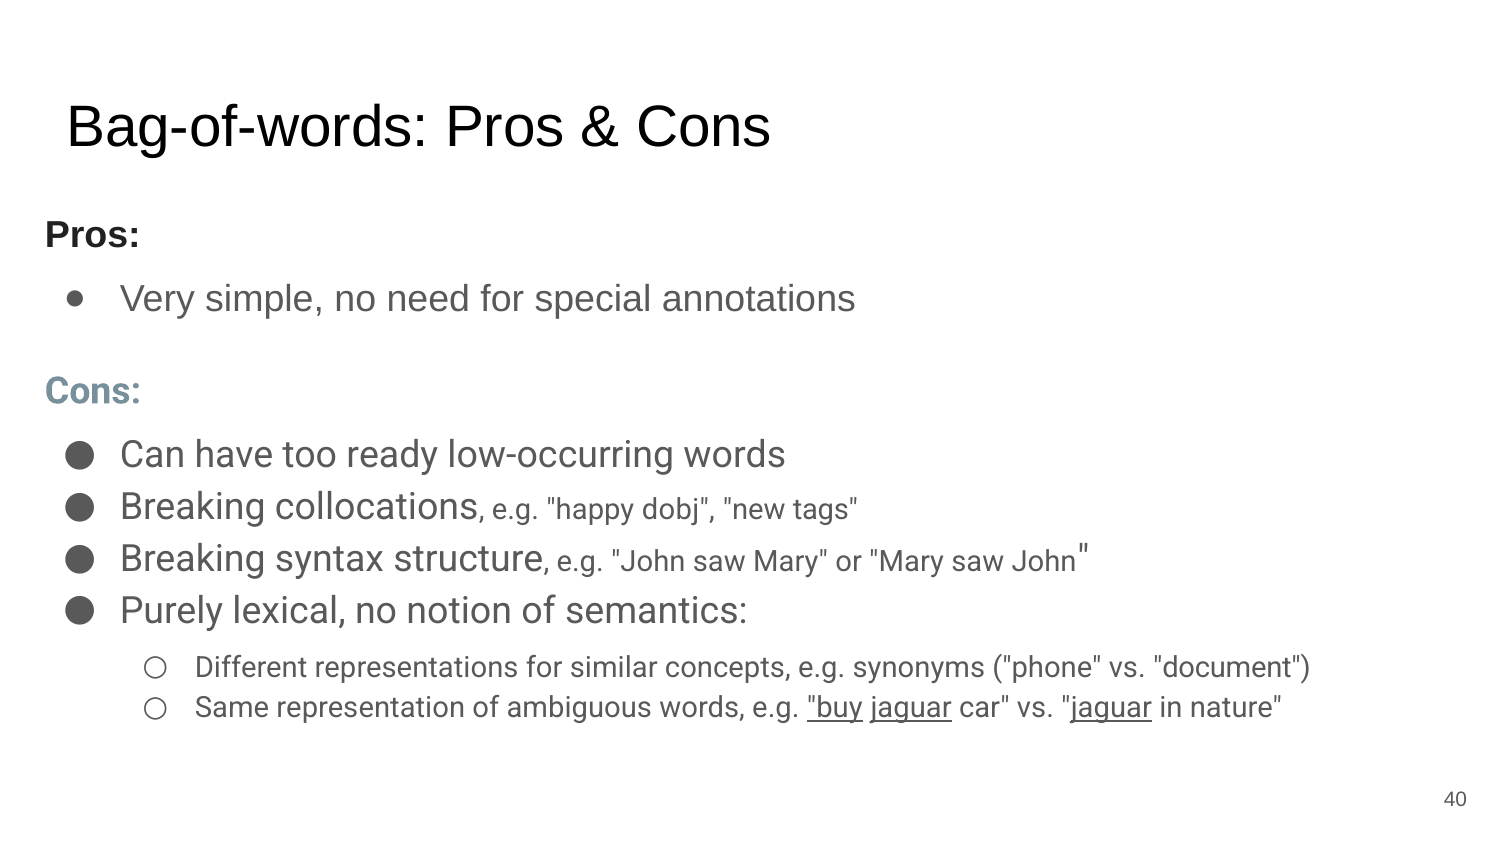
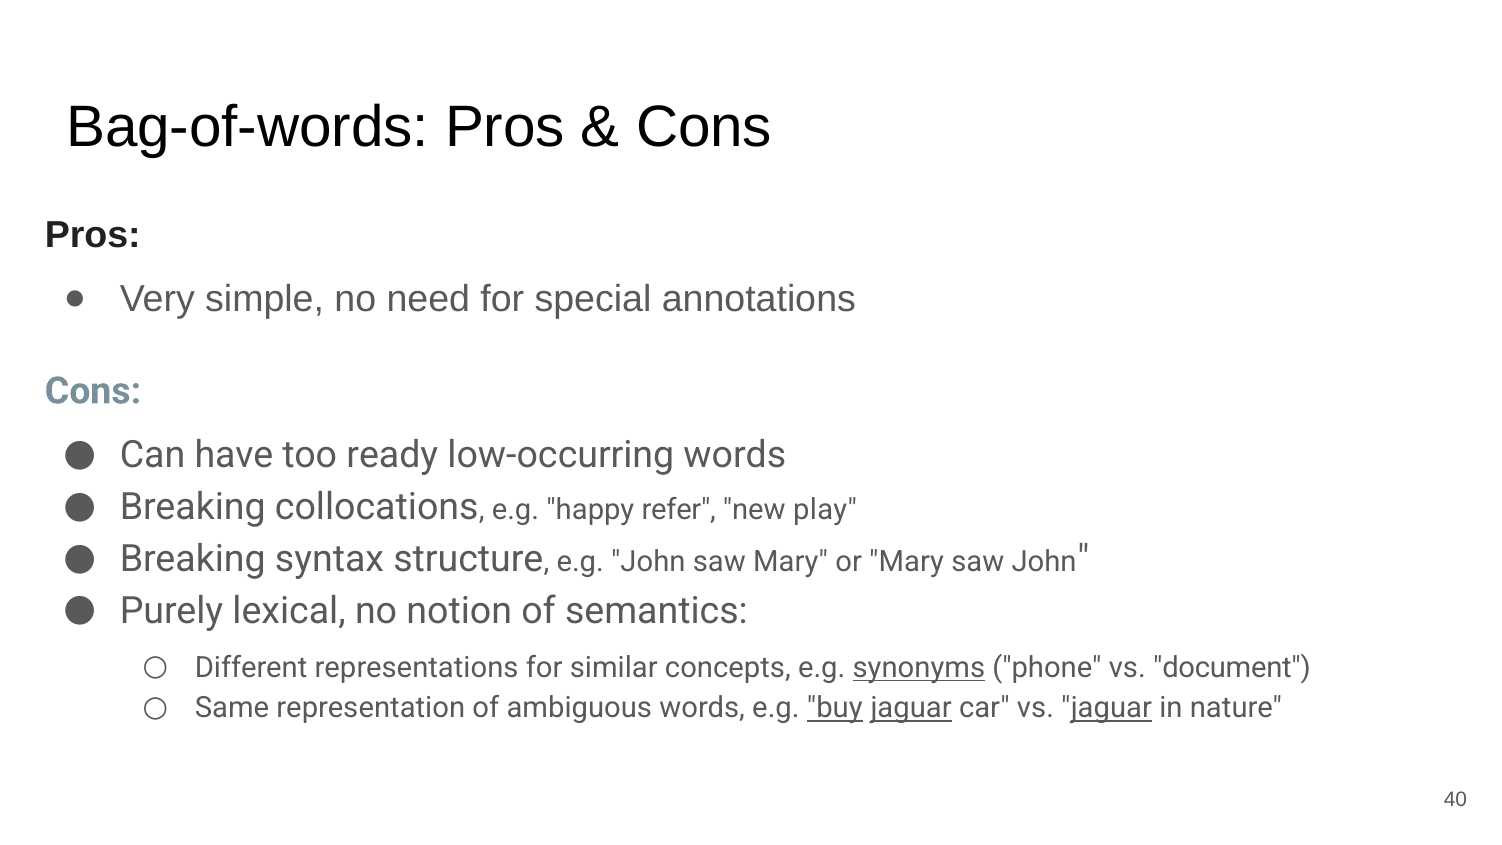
dobj: dobj -> refer (679, 510)
tags: tags -> play (825, 510)
synonyms underline: none -> present (919, 668)
